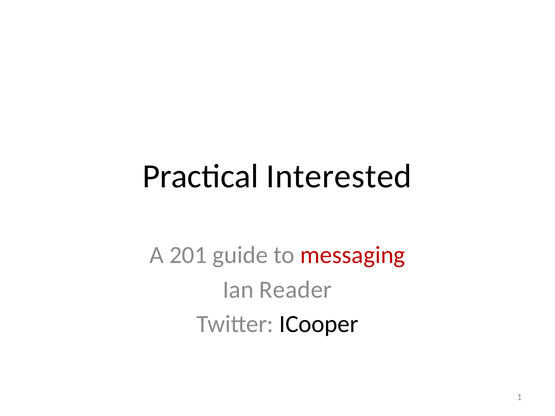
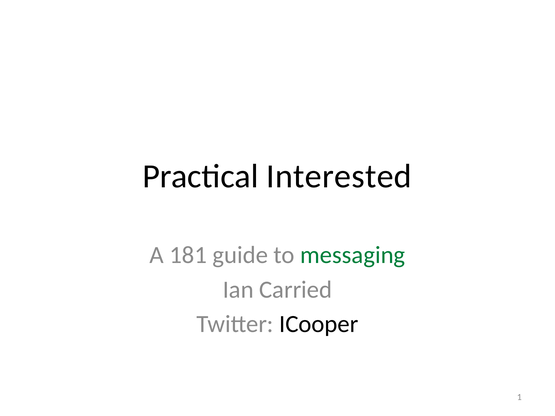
201: 201 -> 181 (188, 255)
messaging colour: red -> green (353, 255)
Reader: Reader -> Carried (296, 290)
